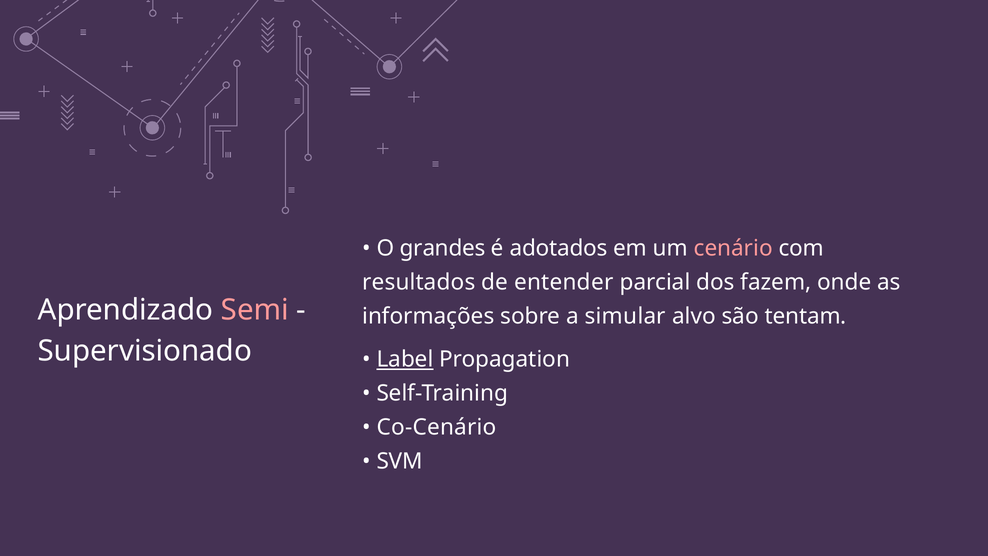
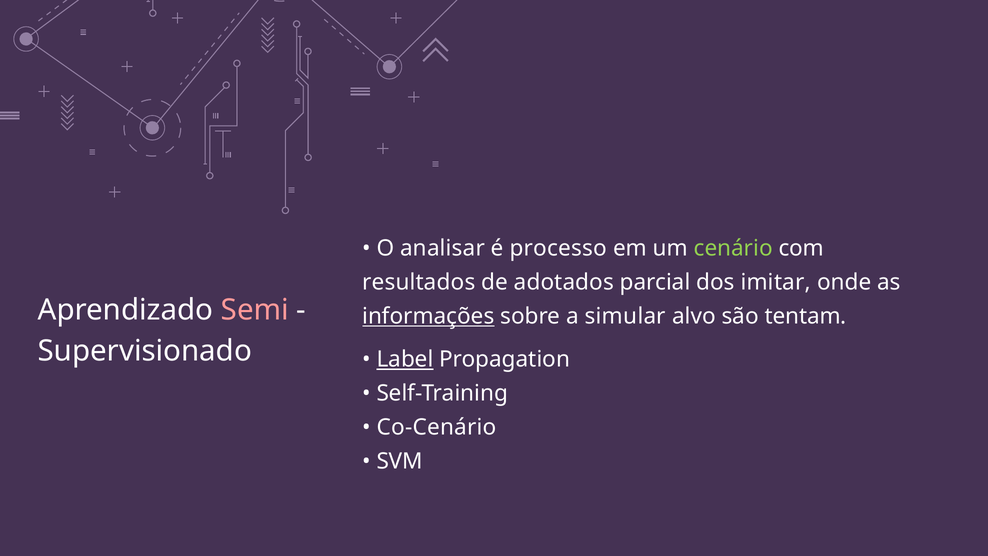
grandes: grandes -> analisar (443, 248)
adotados: adotados -> processo (558, 248)
cenário colour: pink -> light green (733, 248)
entender: entender -> adotados (564, 282)
fazem: fazem -> imitar (776, 282)
informações underline: none -> present (428, 316)
